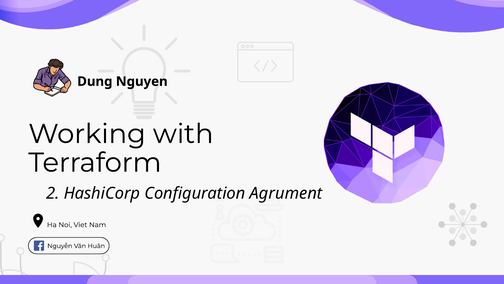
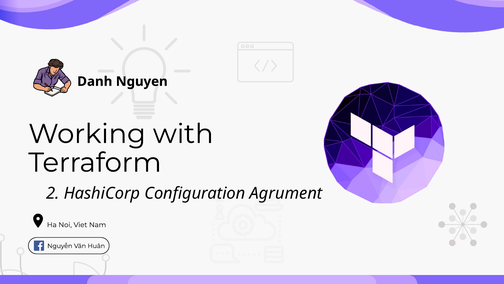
Dung: Dung -> Danh (95, 81)
